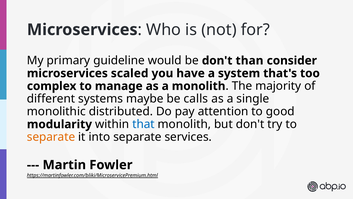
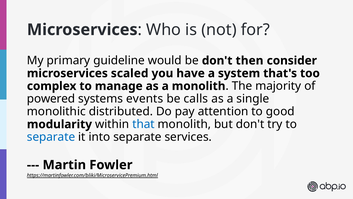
than: than -> then (250, 60)
different: different -> powered (51, 99)
maybe: maybe -> events (145, 99)
separate colour: orange -> blue (51, 137)
